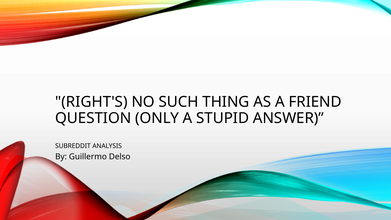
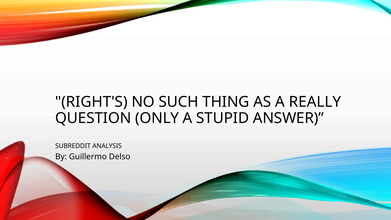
FRIEND: FRIEND -> REALLY (315, 102)
